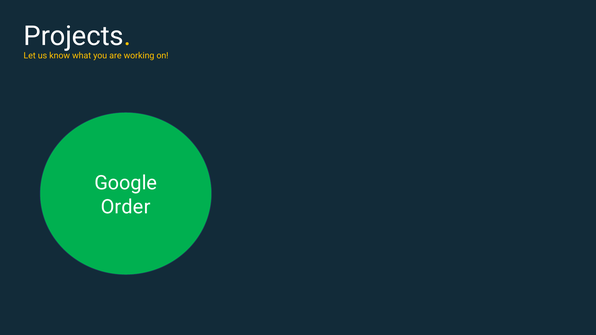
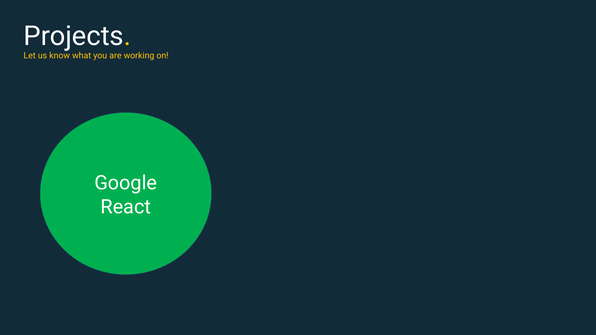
Order: Order -> React (126, 207)
